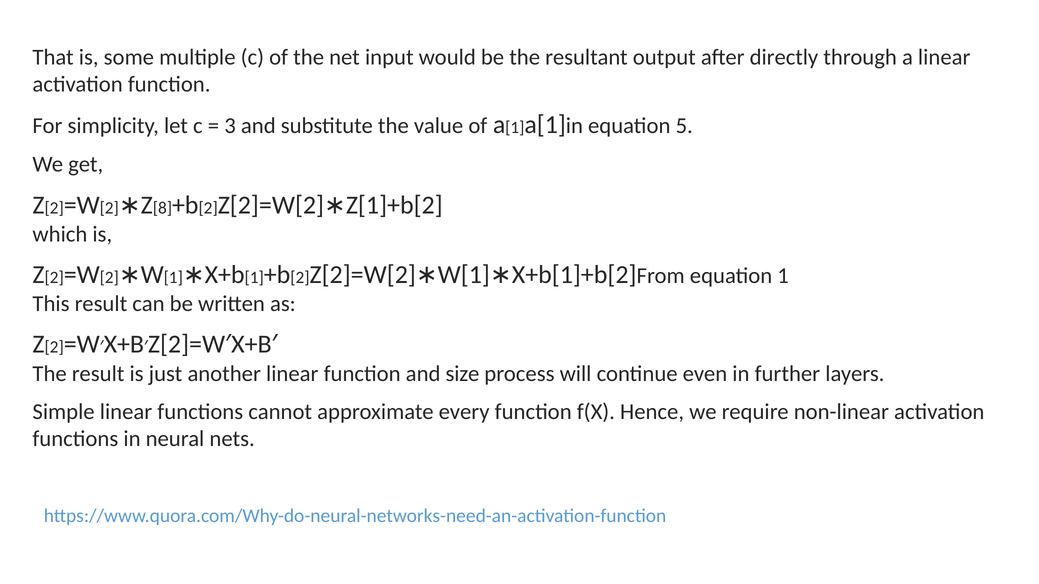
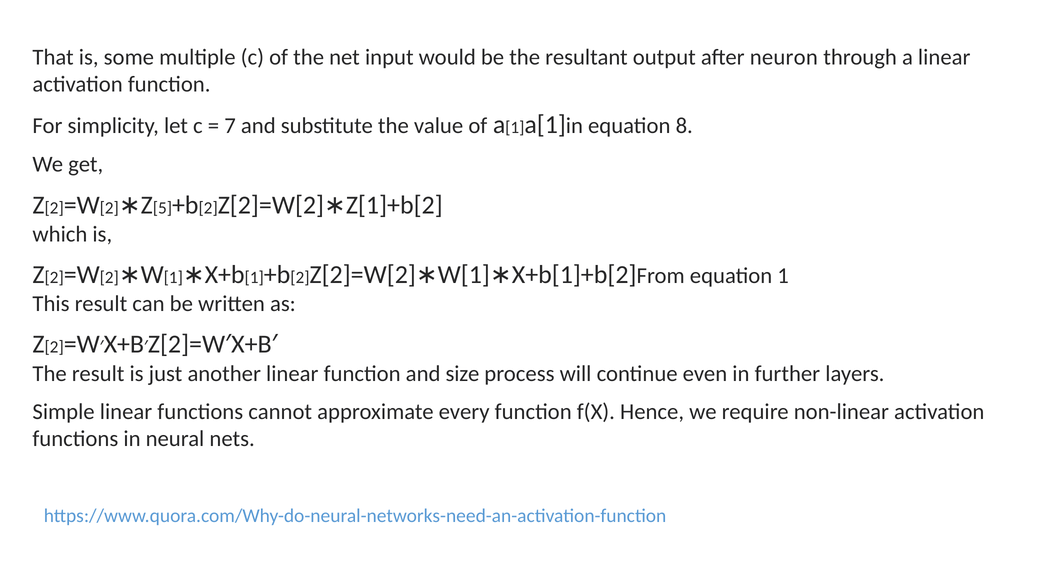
directly: directly -> neuron (784, 57)
3: 3 -> 7 (230, 126)
5: 5 -> 8 (684, 126)
8: 8 -> 5 (162, 208)
